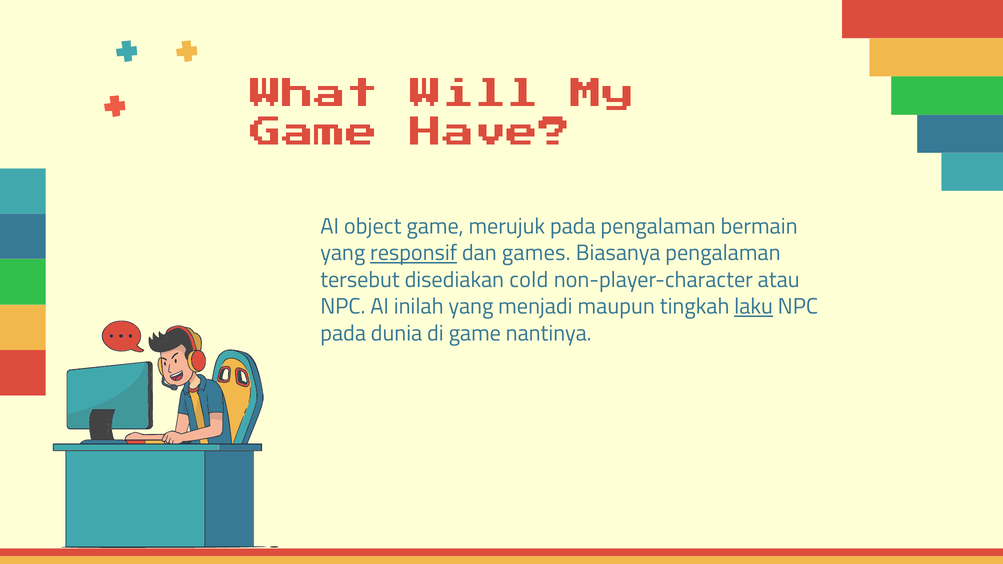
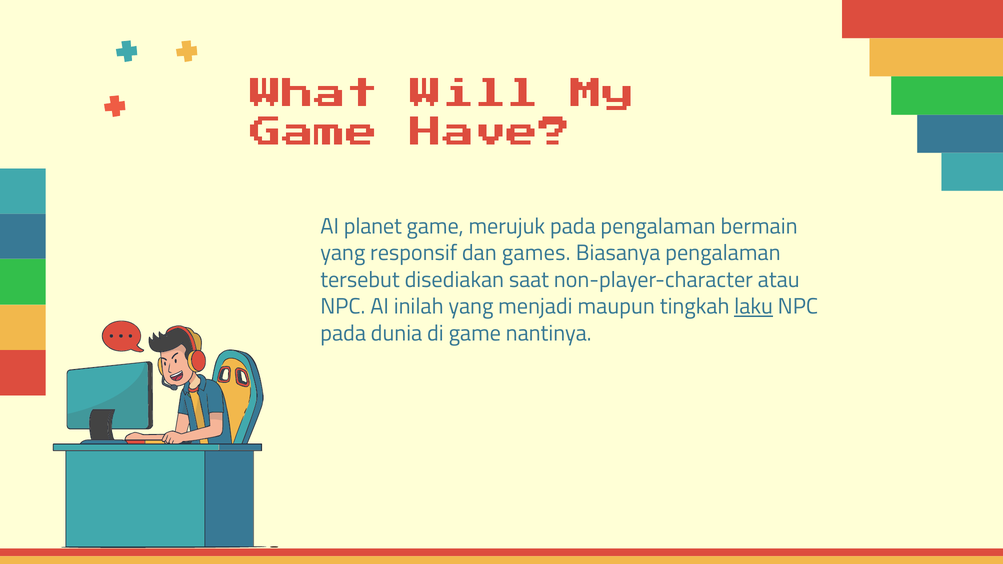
object: object -> planet (373, 226)
responsif underline: present -> none (414, 253)
cold: cold -> saat (529, 280)
